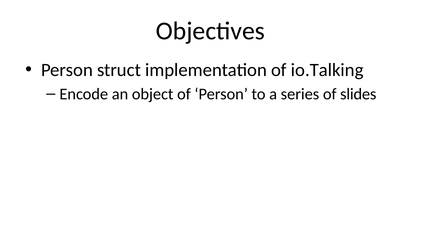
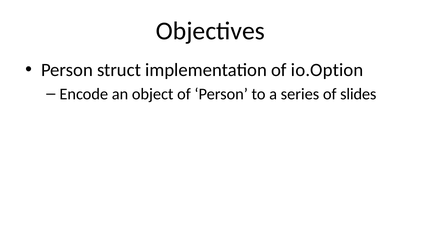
io.Talking: io.Talking -> io.Option (327, 70)
